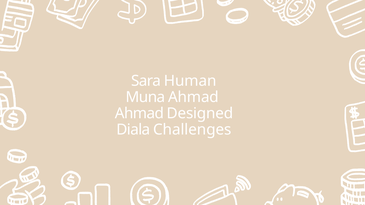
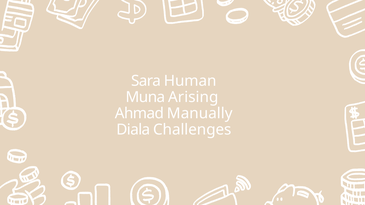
Muna Ahmad: Ahmad -> Arising (193, 97)
Designed: Designed -> Manually (200, 113)
